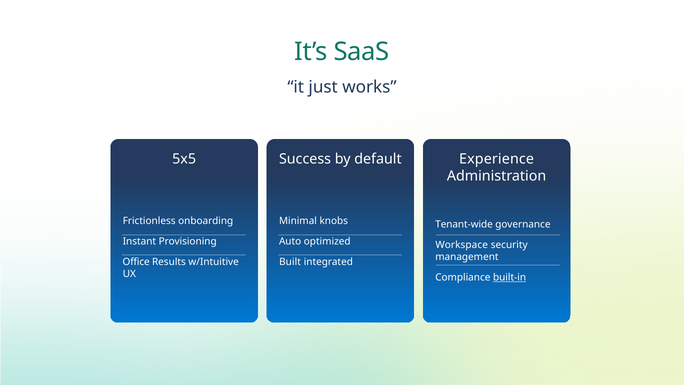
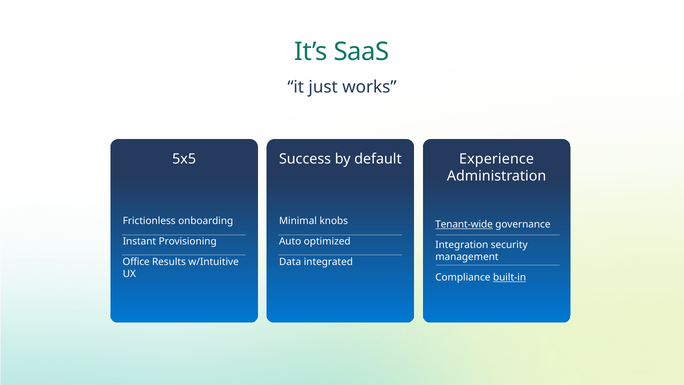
Tenant-wide underline: none -> present (464, 224)
Workspace: Workspace -> Integration (462, 245)
Built: Built -> Data (290, 262)
